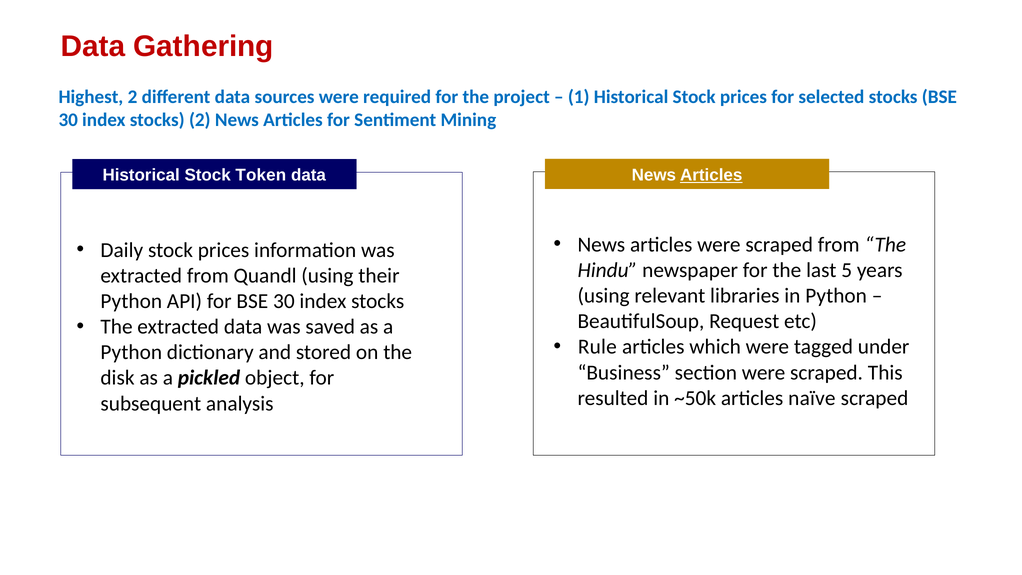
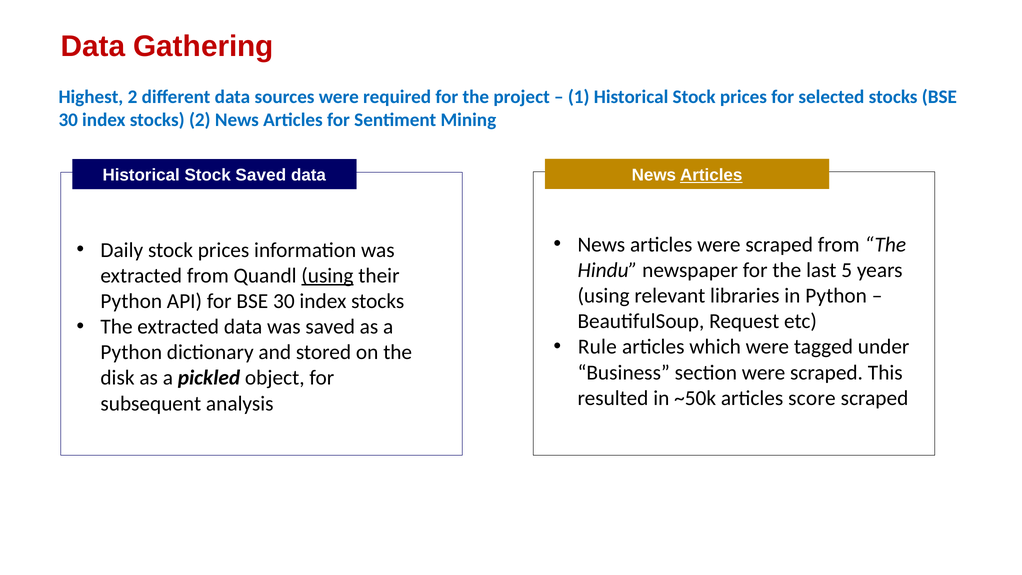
Stock Token: Token -> Saved (261, 175)
using underline: none -> present (327, 276)
naïve: naïve -> score (812, 398)
